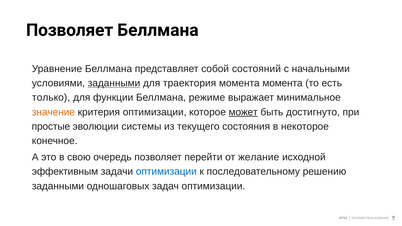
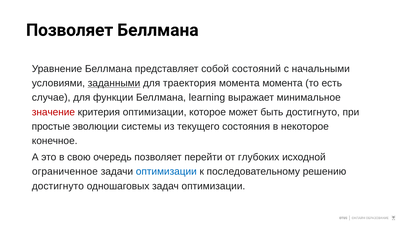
только: только -> случае (51, 98)
режиме: режиме -> learning (207, 98)
значение colour: orange -> red (53, 112)
может underline: present -> none (243, 112)
желание: желание -> глубоких (259, 157)
эффективным: эффективным -> ограниченное (65, 172)
заданными: заданными -> достигнуто (58, 186)
